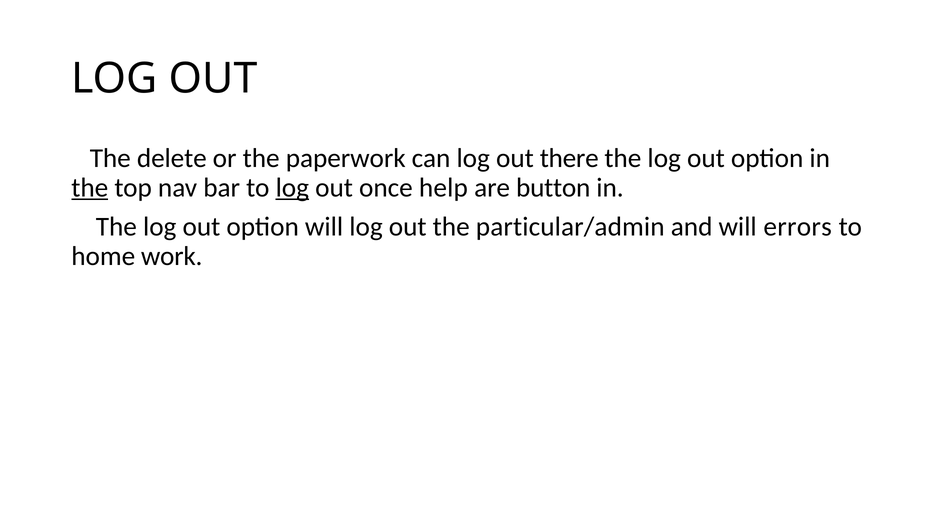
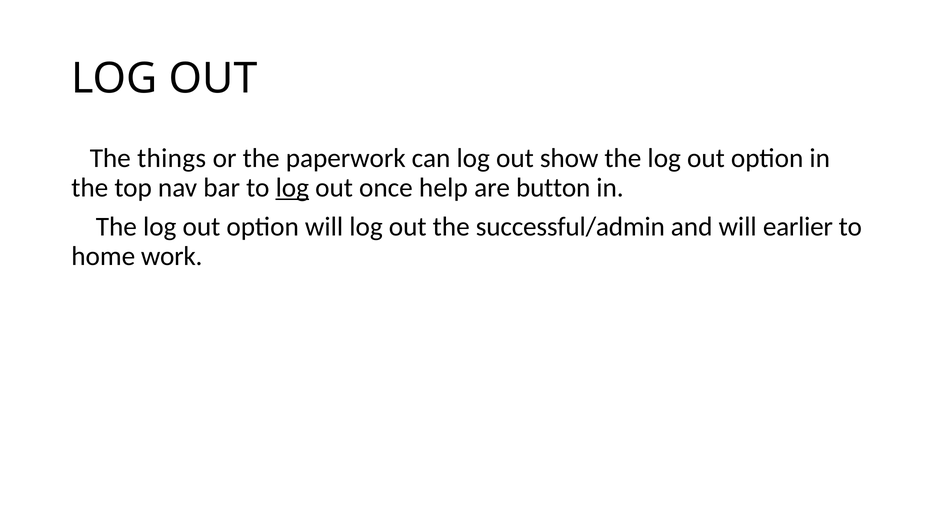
delete: delete -> things (172, 158)
there: there -> show (569, 158)
the underline: present -> none (90, 188)
particular/admin: particular/admin -> successful/admin (570, 227)
errors: errors -> earlier (798, 227)
